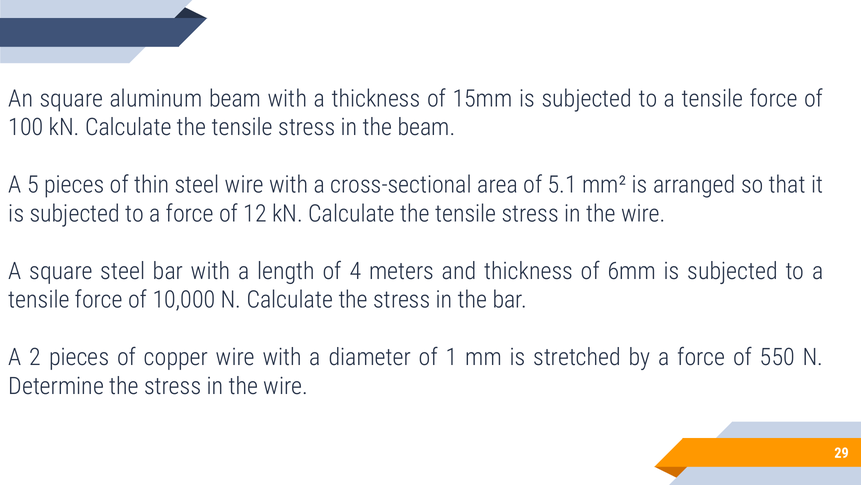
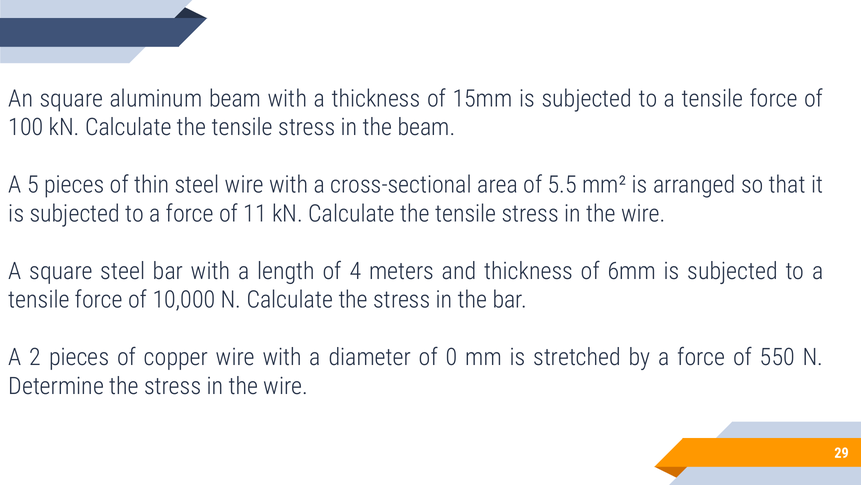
5.1: 5.1 -> 5.5 (562, 185)
12: 12 -> 11 (255, 214)
1: 1 -> 0 (452, 357)
